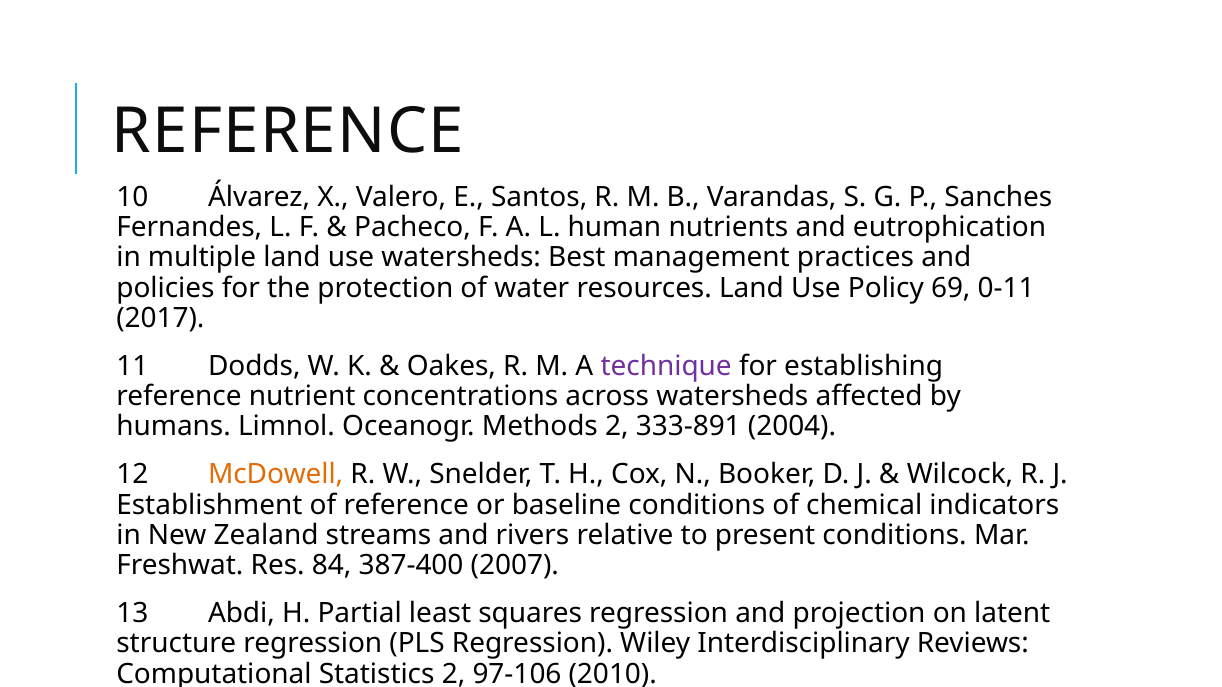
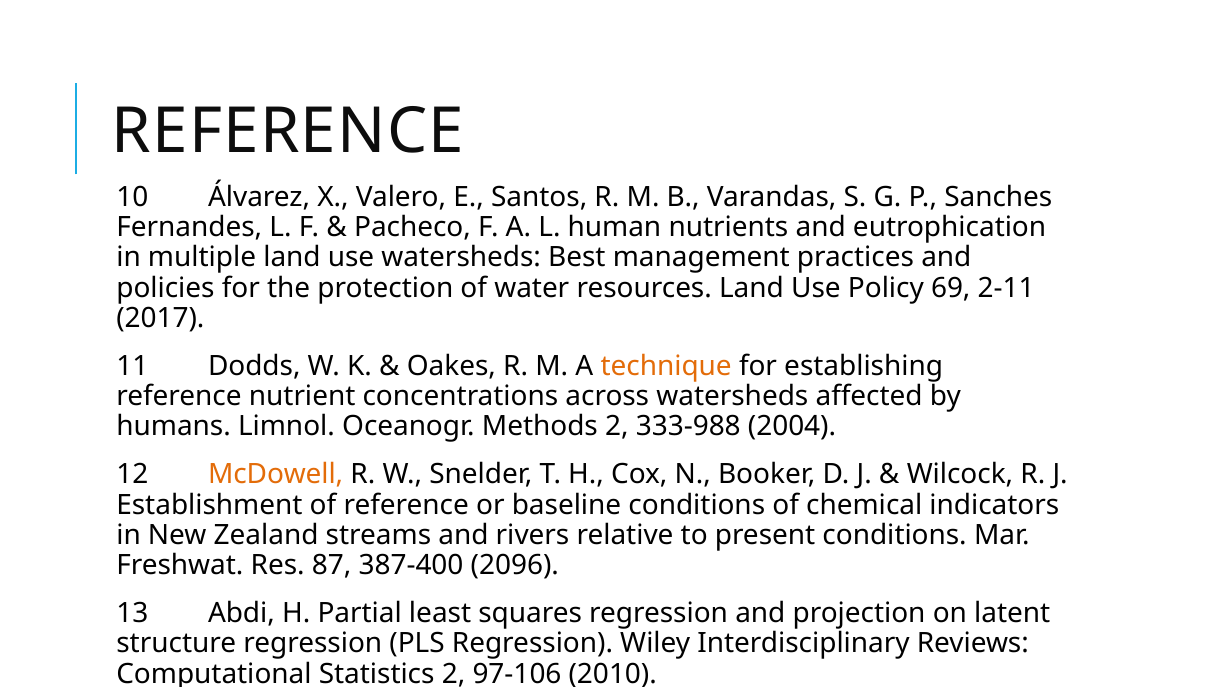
0-11: 0-11 -> 2-11 (1006, 288)
technique colour: purple -> orange (666, 366)
333-891: 333-891 -> 333-988 (688, 427)
84: 84 -> 87 (332, 566)
2007: 2007 -> 2096 (515, 566)
